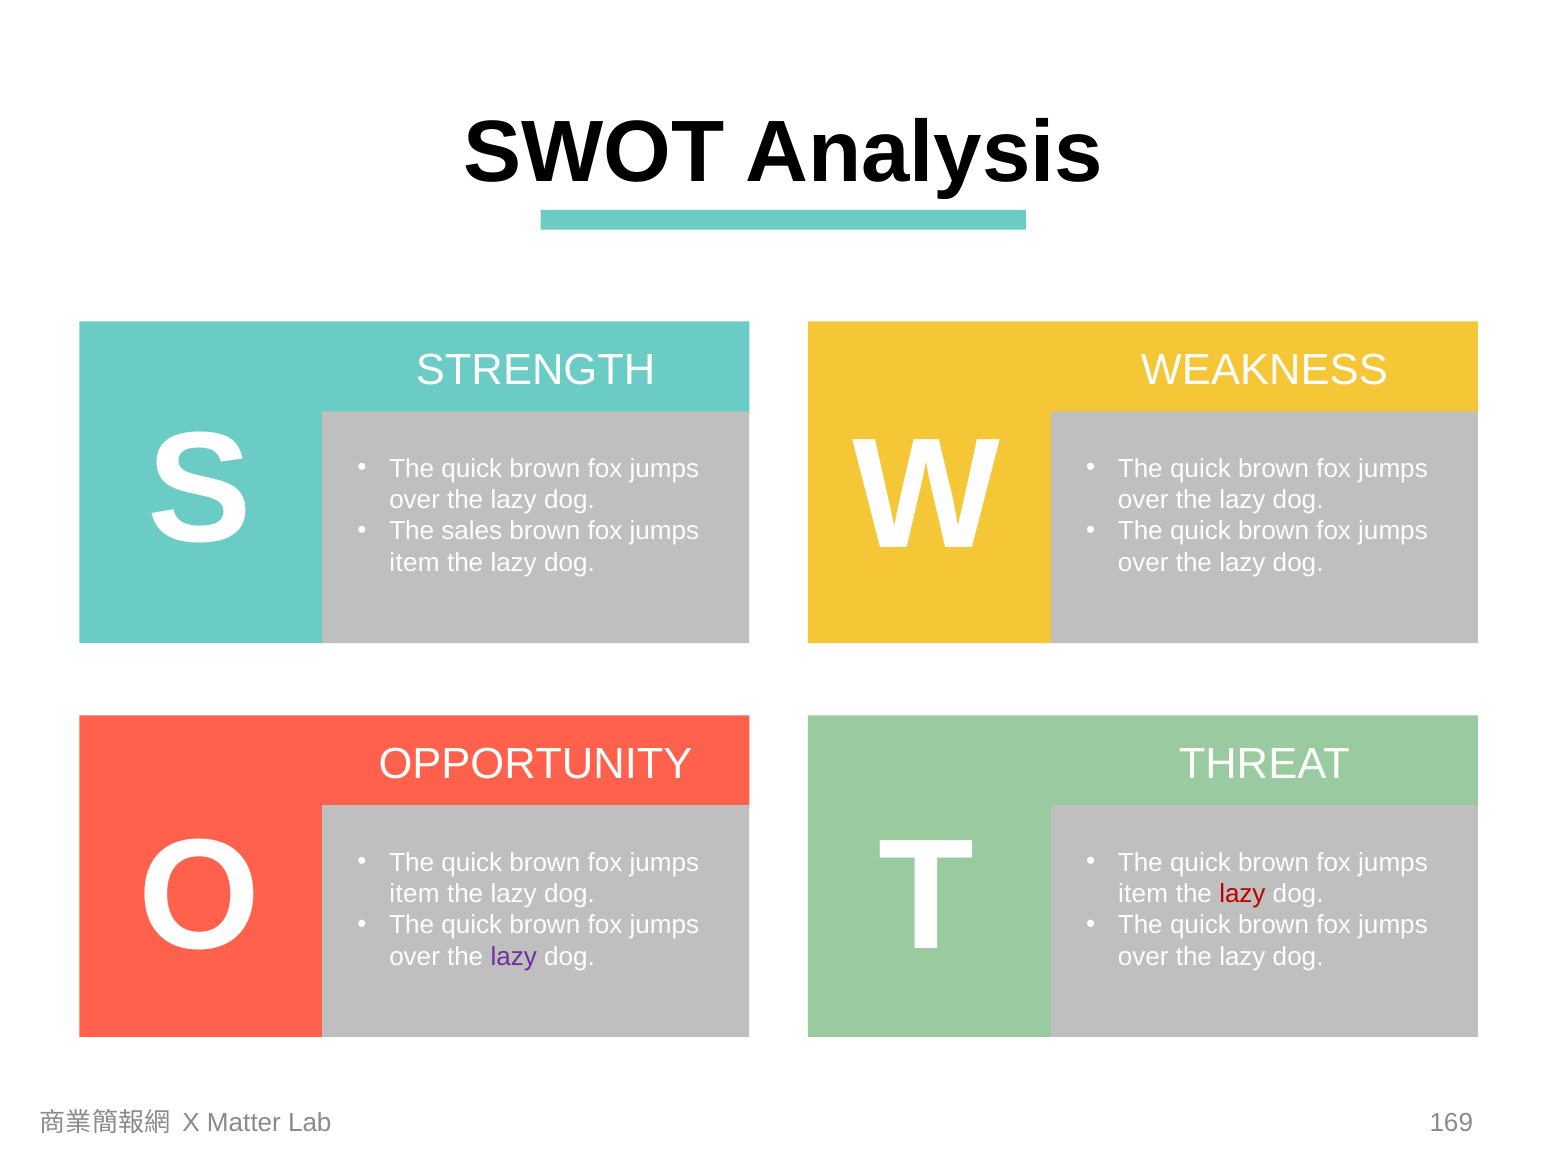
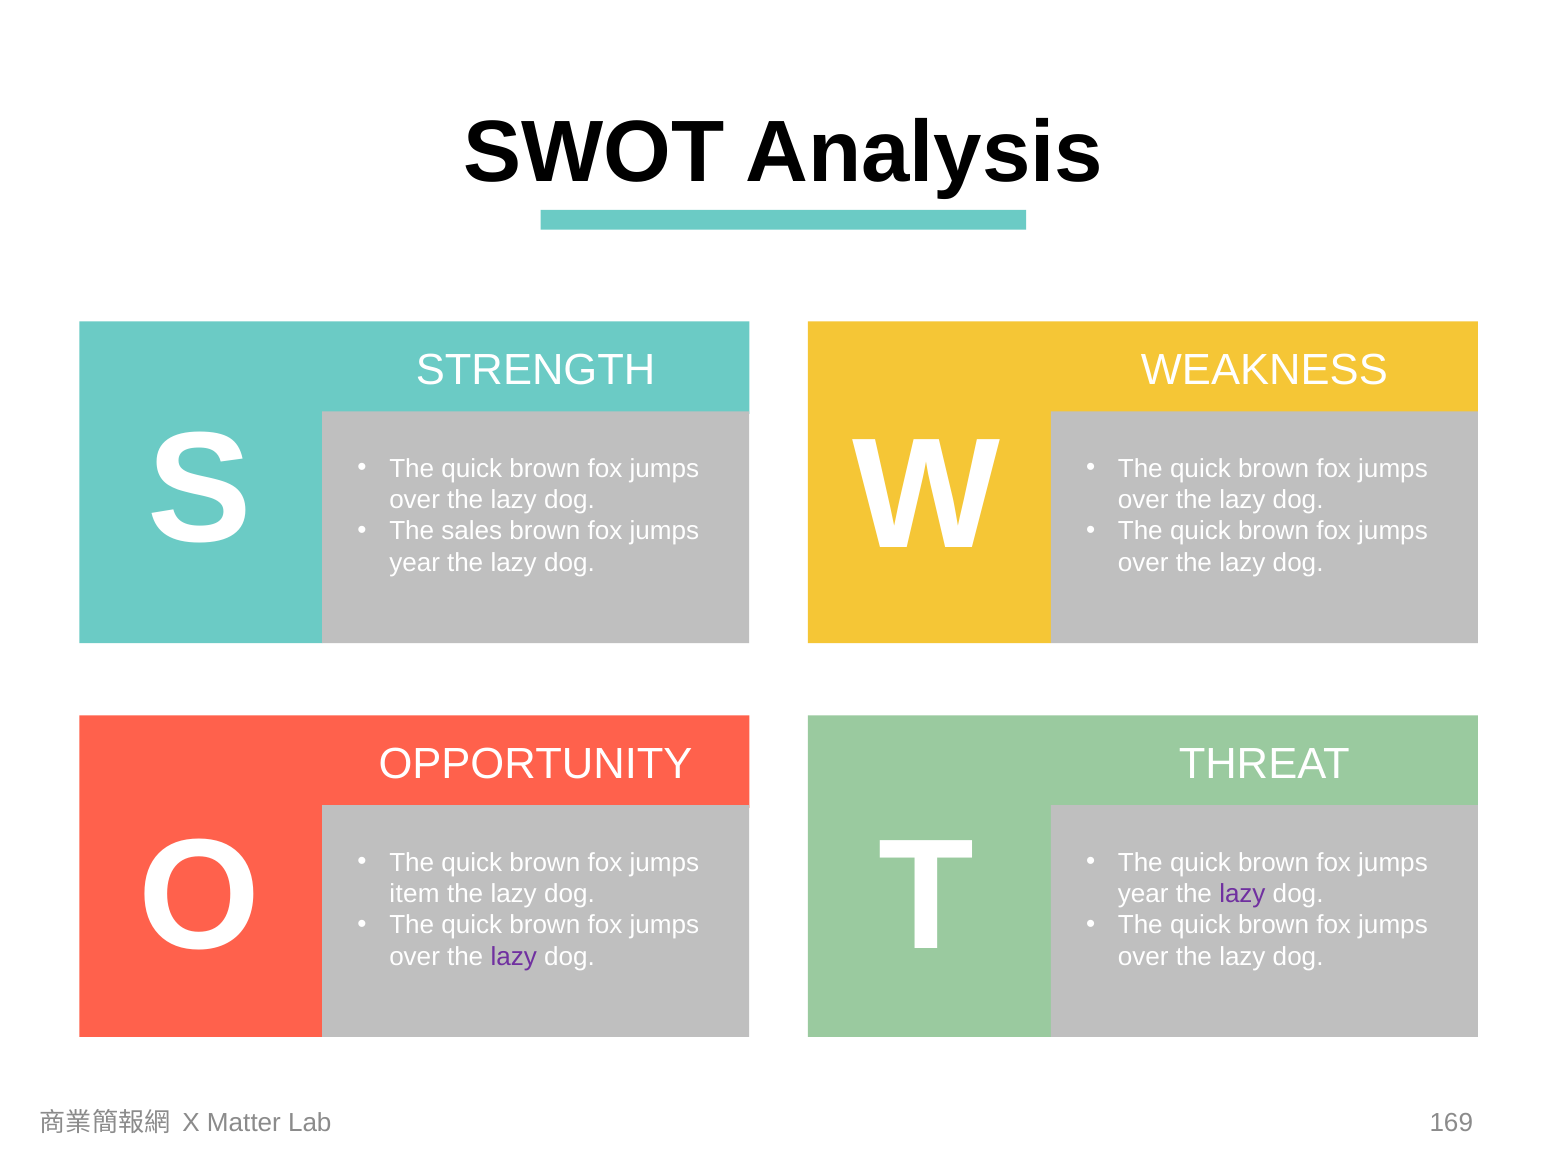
item: item -> year (415, 562)
item: item -> year (1143, 893)
lazy colour: red -> purple (1242, 893)
